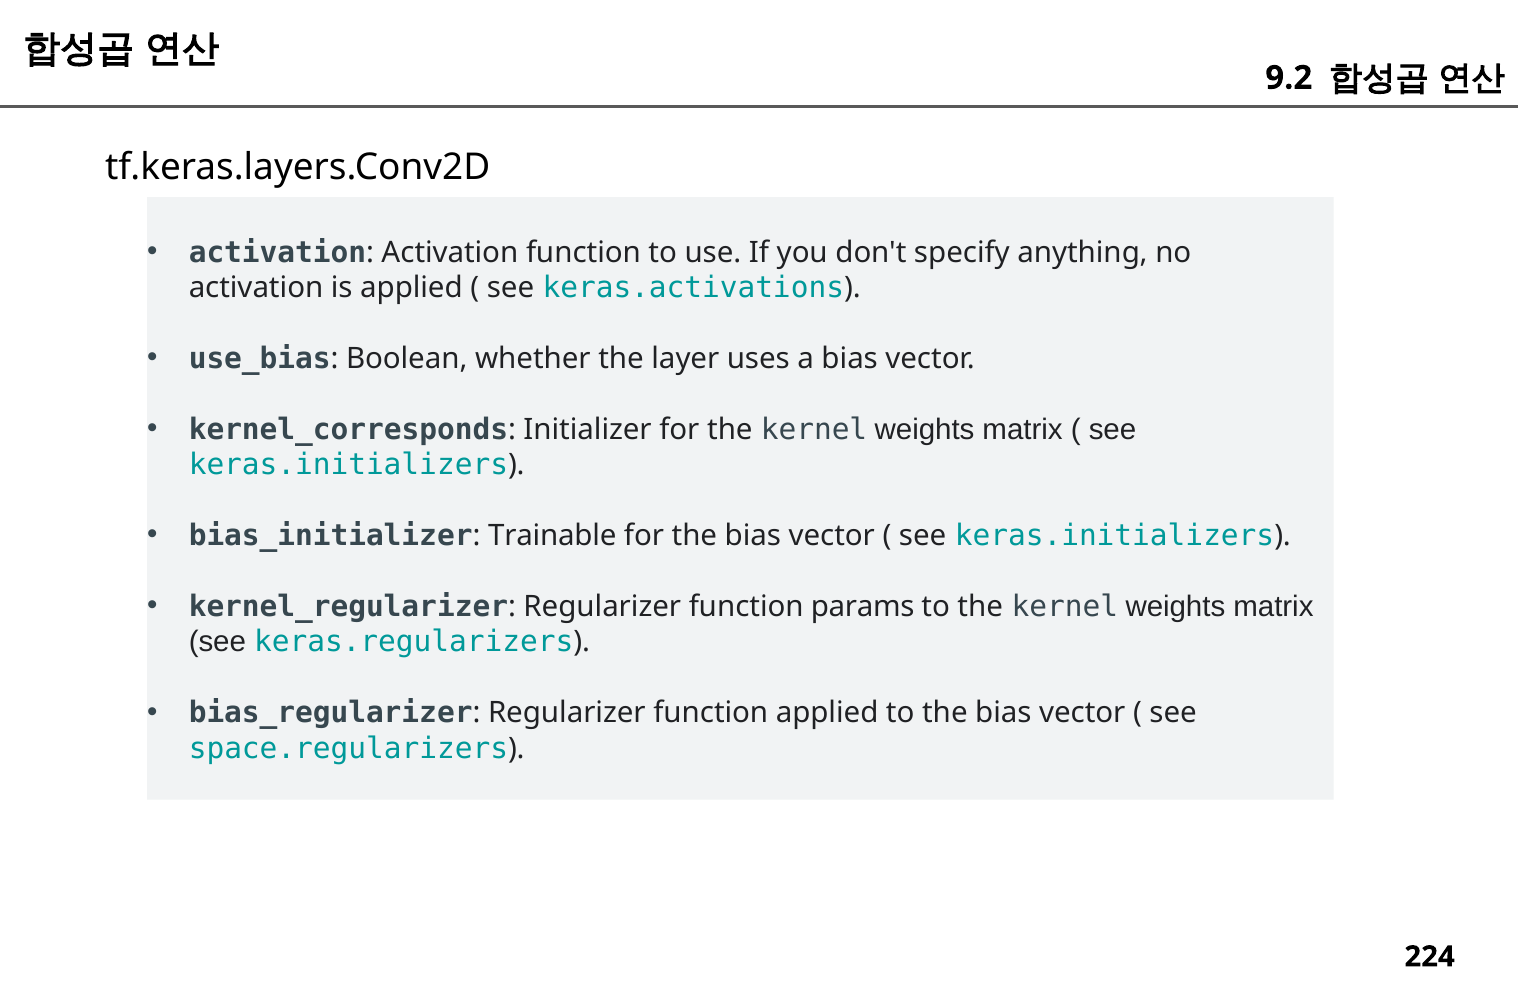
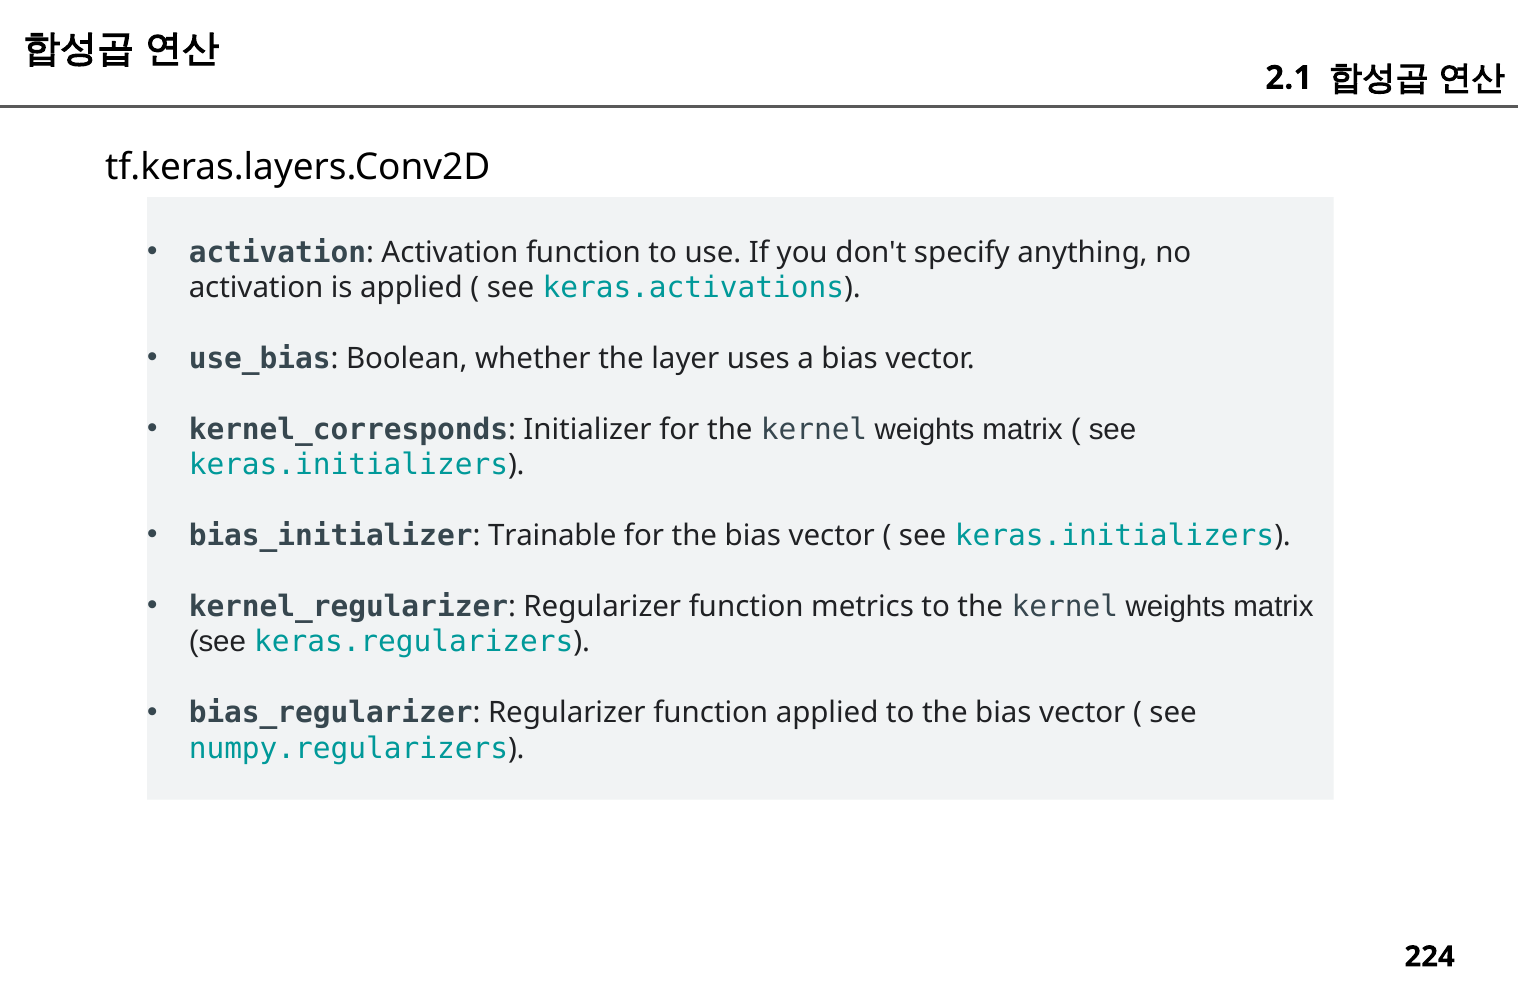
9.2: 9.2 -> 2.1 (1289, 78)
params: params -> metrics (863, 607)
space.regularizers: space.regularizers -> numpy.regularizers (348, 748)
